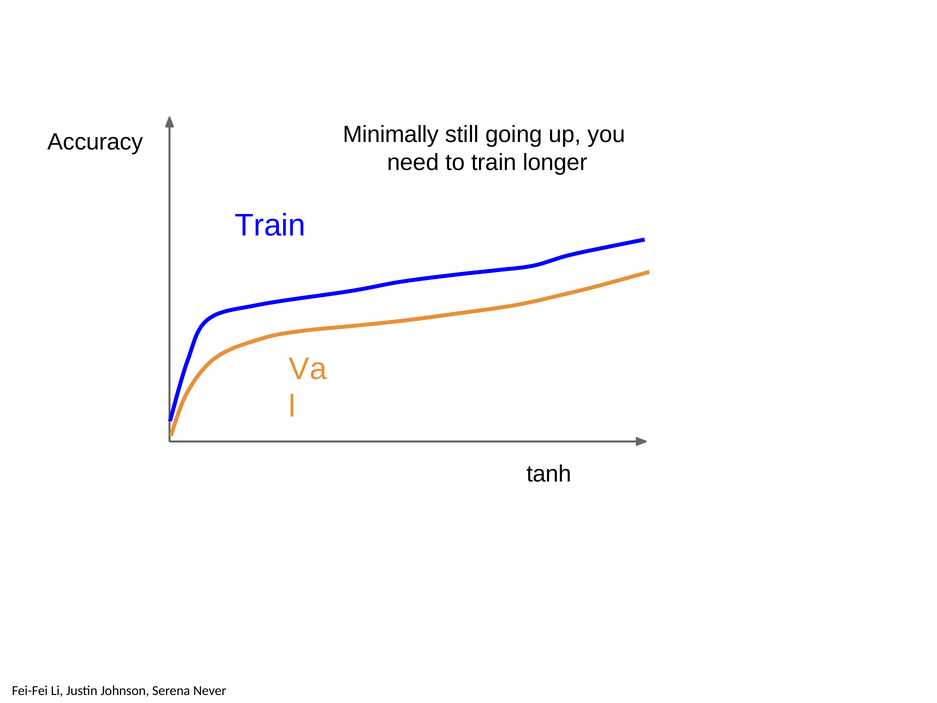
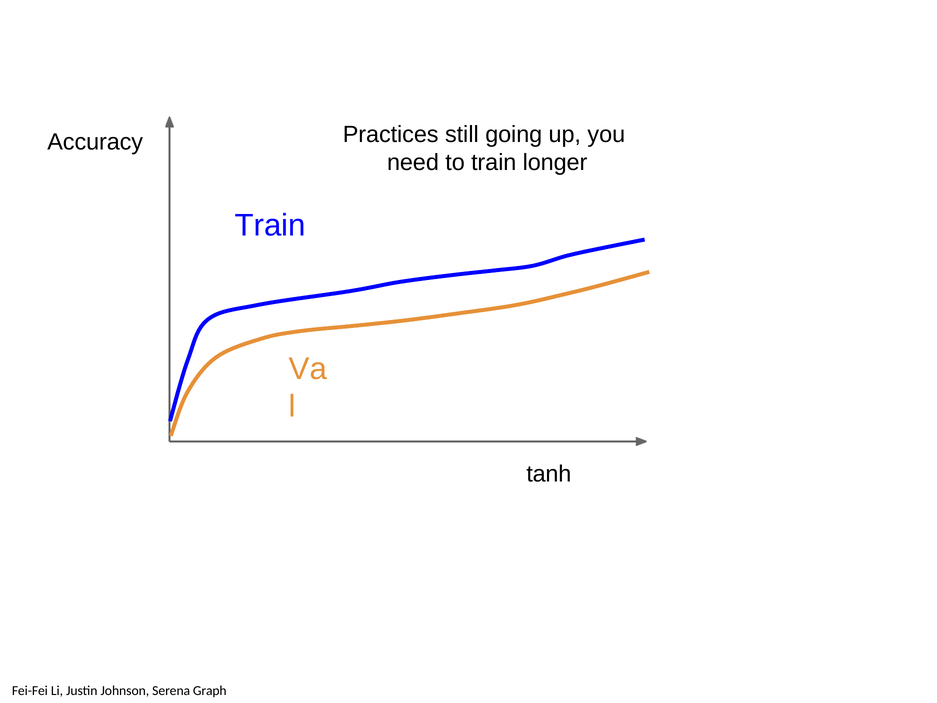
Minimally: Minimally -> Practices (391, 134)
Never: Never -> Graph (210, 690)
